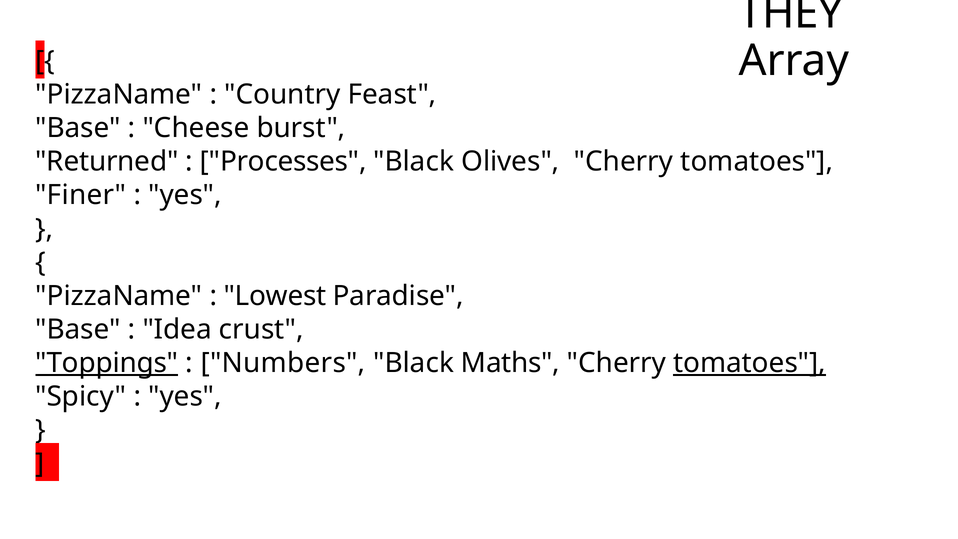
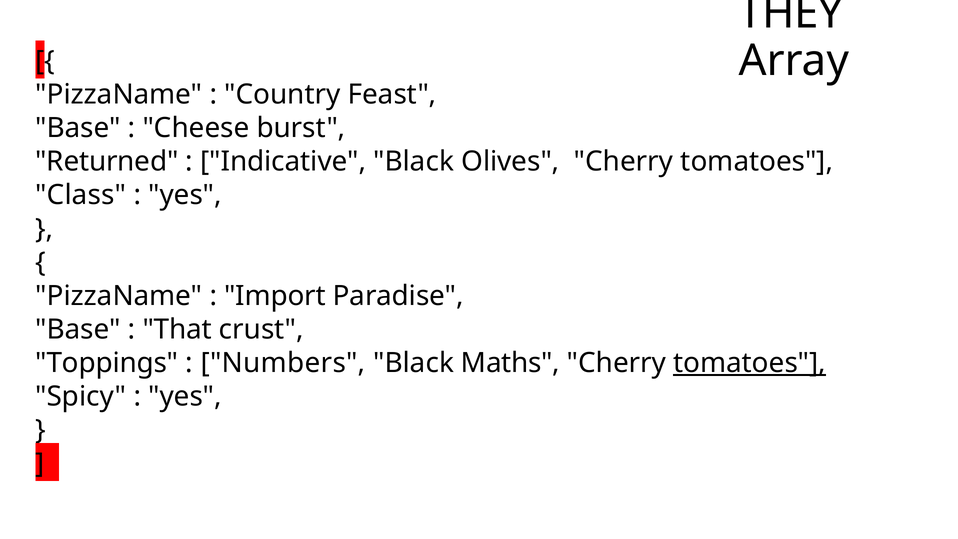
Processes: Processes -> Indicative (283, 162)
Finer: Finer -> Class (81, 195)
Lowest: Lowest -> Import (275, 296)
Idea: Idea -> That (177, 329)
Toppings underline: present -> none (107, 363)
